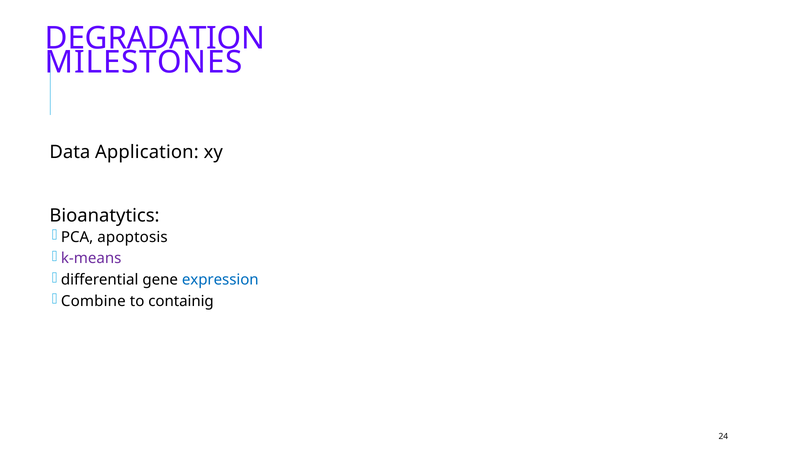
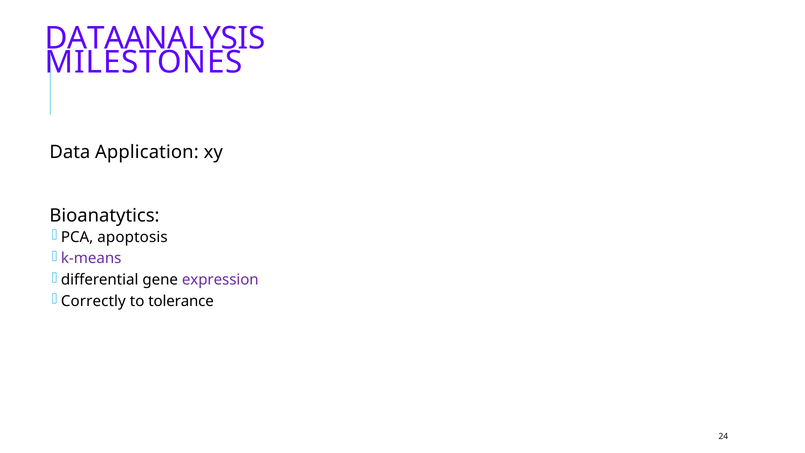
DEGRADATION: DEGRADATION -> DATAANALYSIS (155, 38)
expression colour: blue -> purple (220, 280)
Combine: Combine -> Correctly (93, 301)
containig: containig -> tolerance (181, 301)
